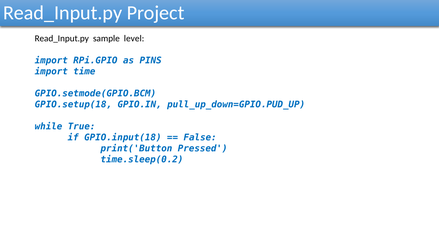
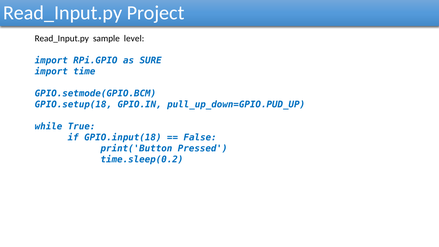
PINS: PINS -> SURE (151, 61)
